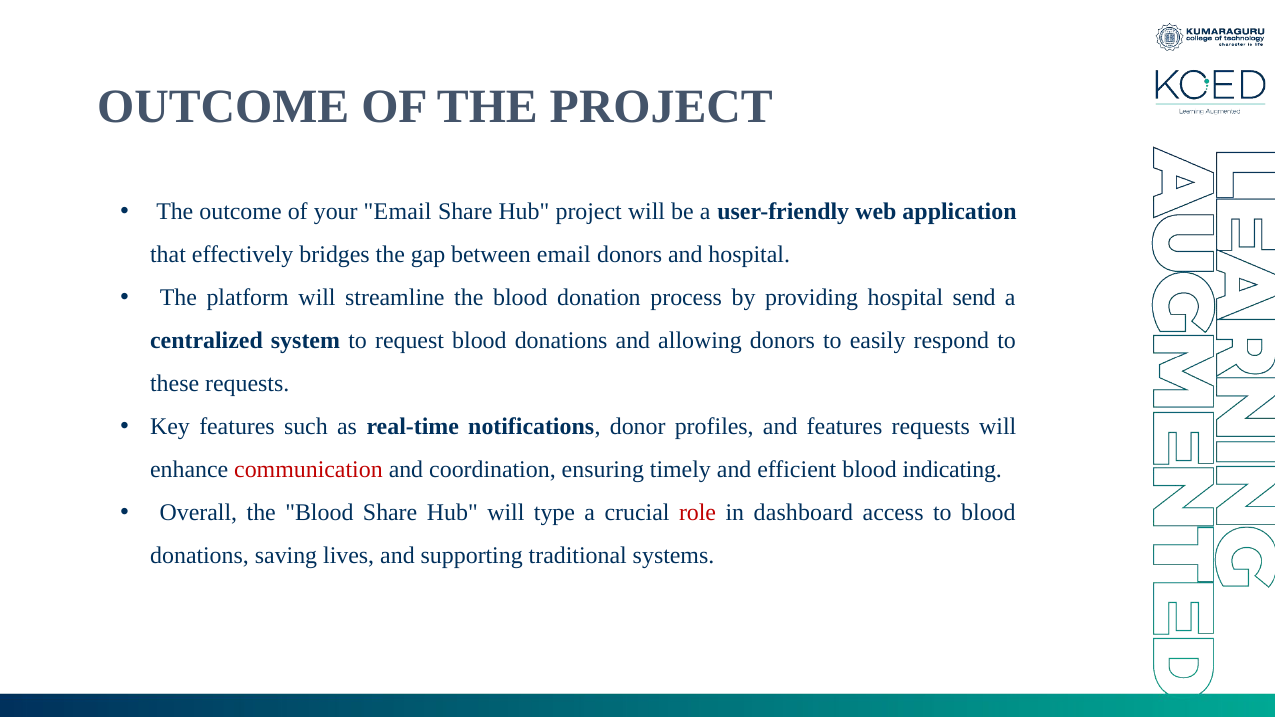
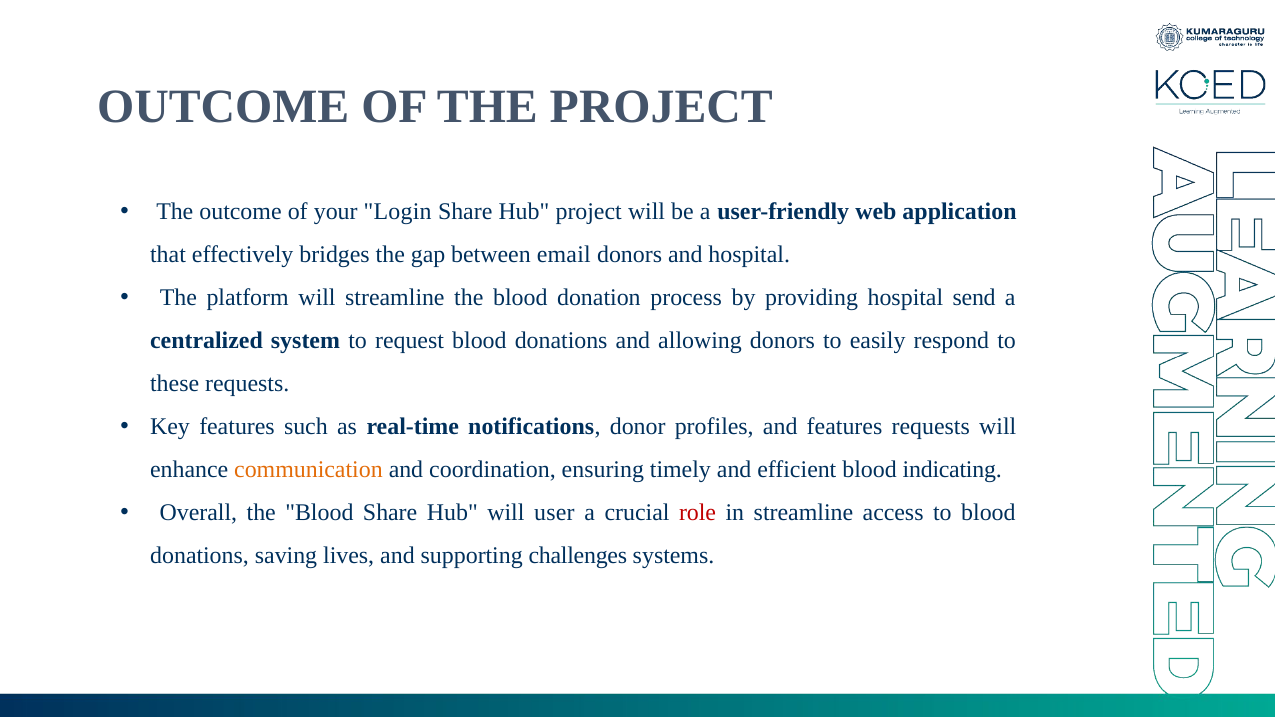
your Email: Email -> Login (398, 212)
communication colour: red -> orange (308, 470)
type: type -> user (554, 513)
in dashboard: dashboard -> streamline (803, 513)
traditional: traditional -> challenges (578, 556)
